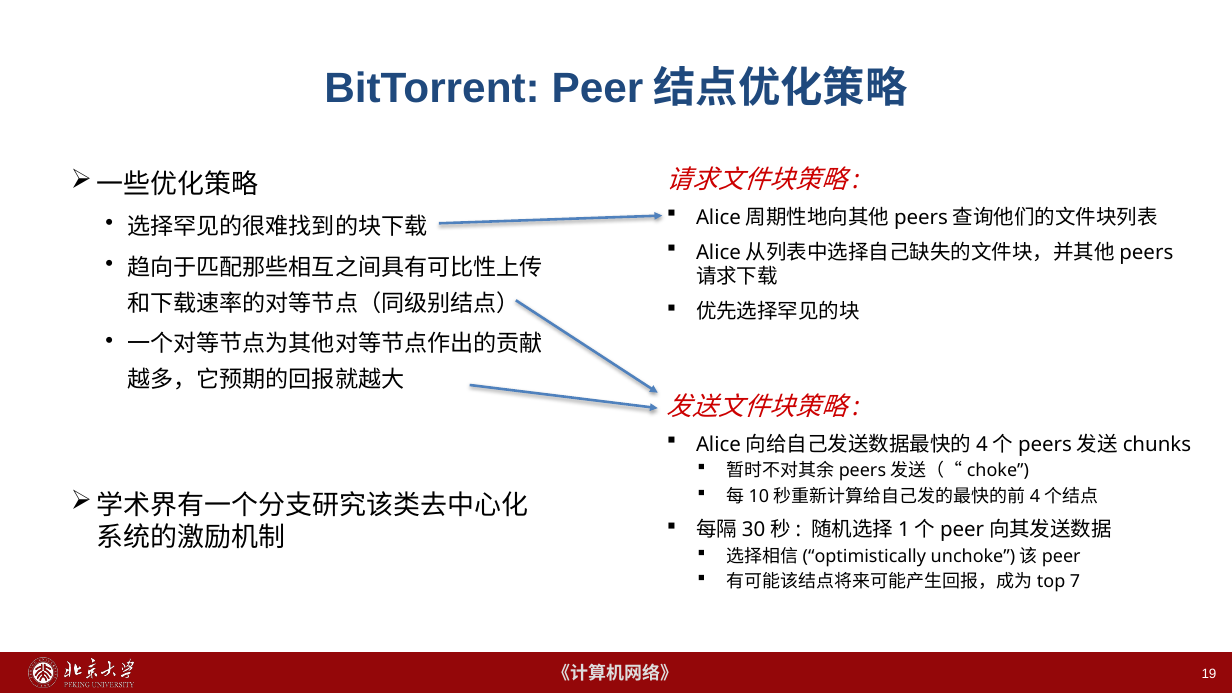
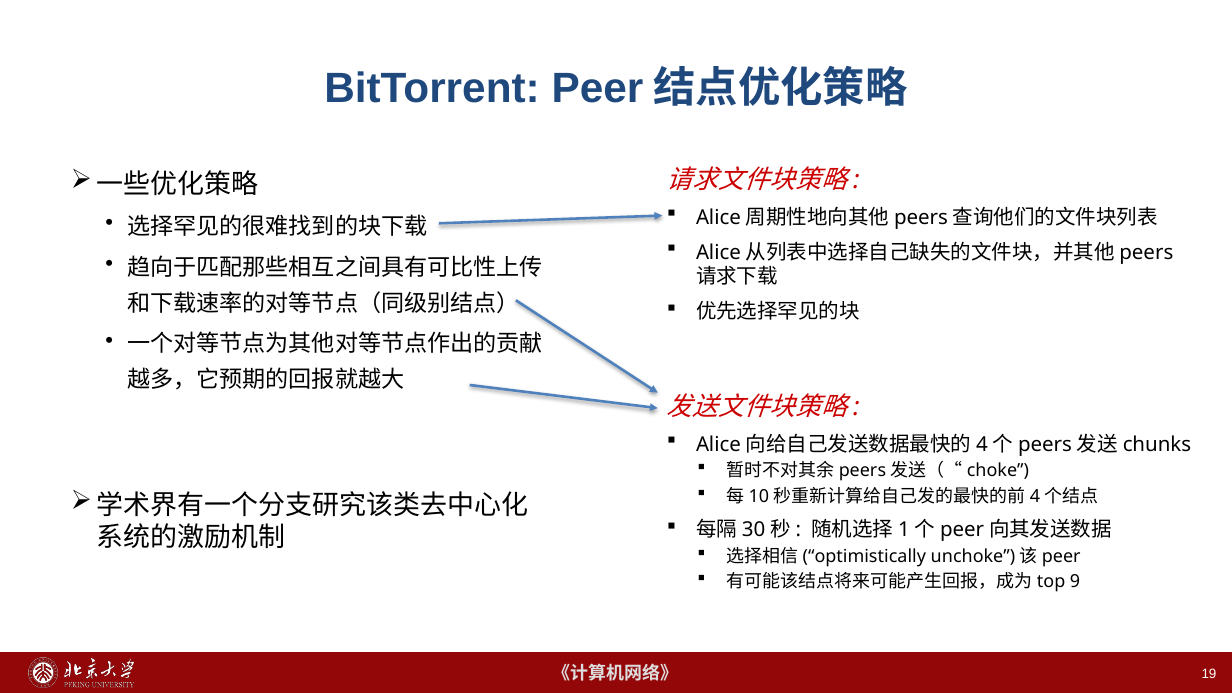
7: 7 -> 9 (1075, 581)
